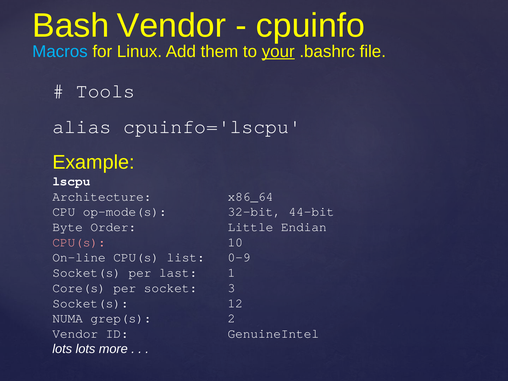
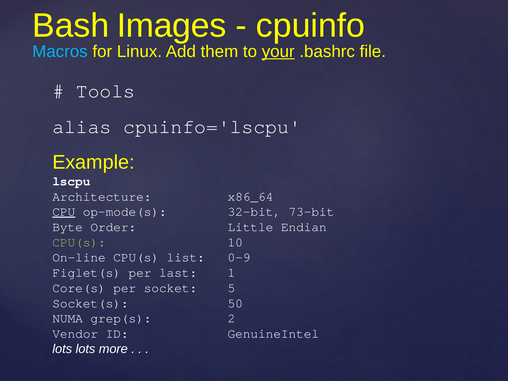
Bash Vendor: Vendor -> Images (172, 26)
CPU underline: none -> present (64, 212)
44-bit: 44-bit -> 73-bit (311, 212)
CPU(s colour: pink -> light green (79, 242)
Socket(s: Socket(s -> Figlet(s (87, 273)
3: 3 -> 5 (231, 288)
12: 12 -> 50 (235, 303)
